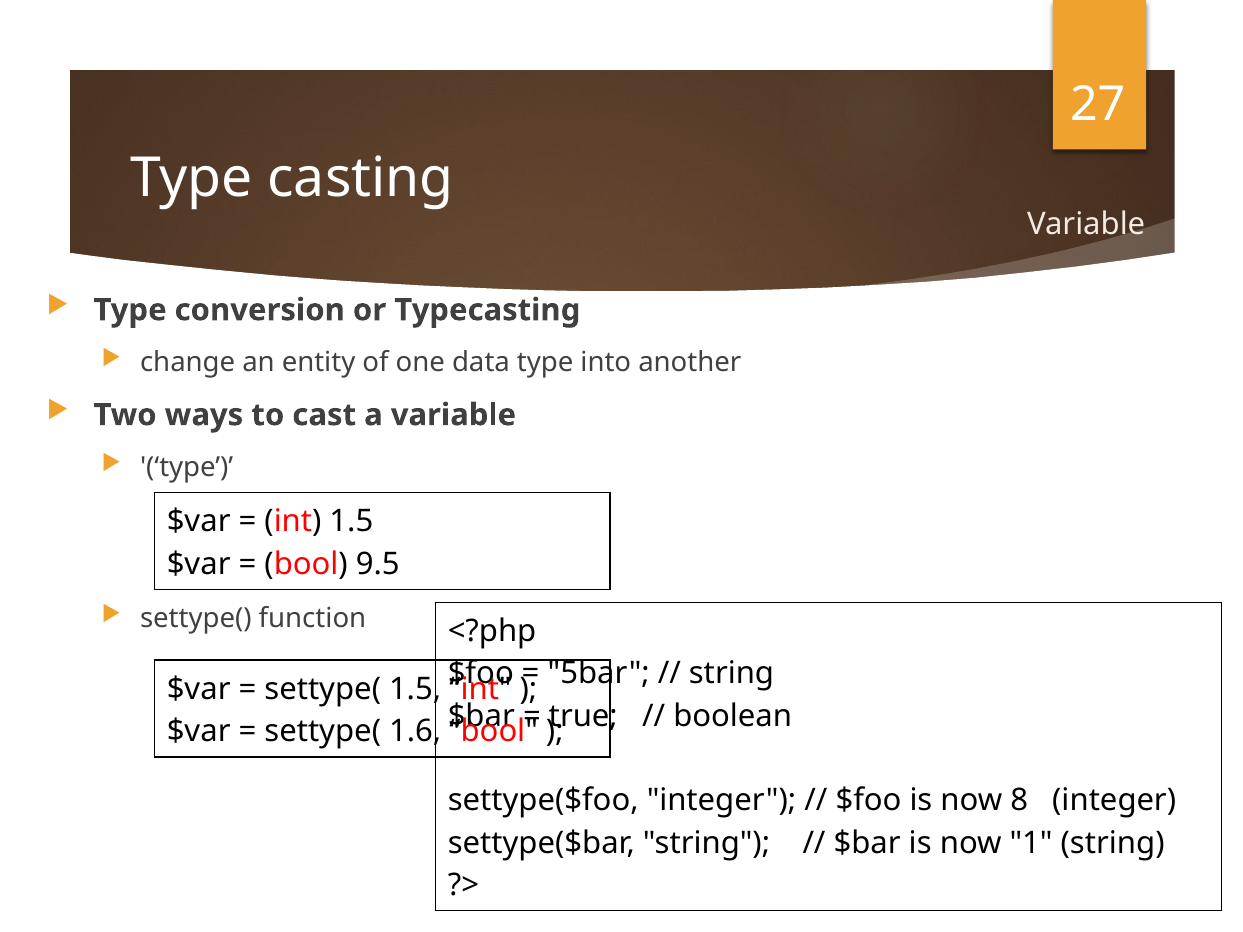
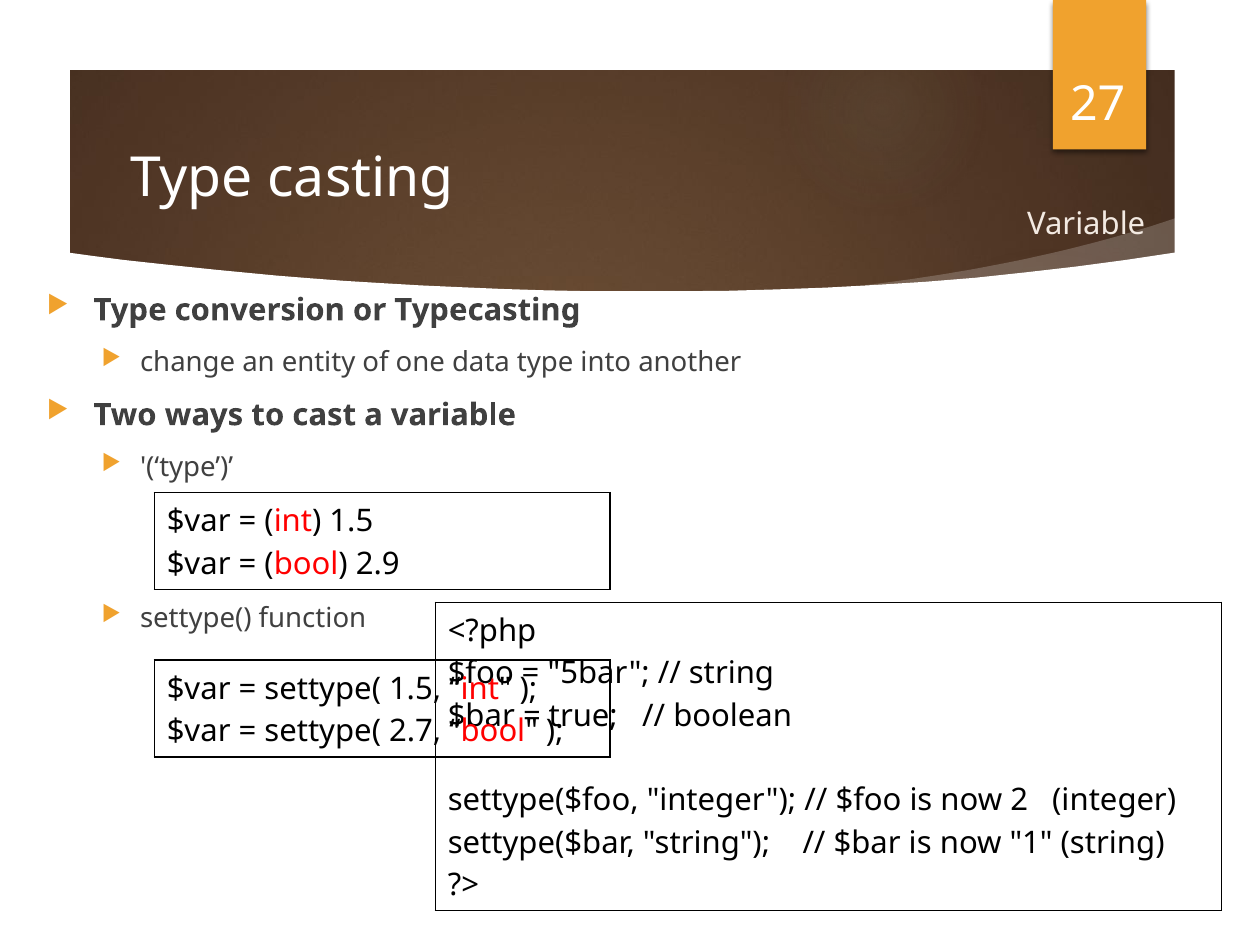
9.5: 9.5 -> 2.9 (378, 564)
1.6: 1.6 -> 2.7 (415, 731)
8: 8 -> 2 (1019, 801)
